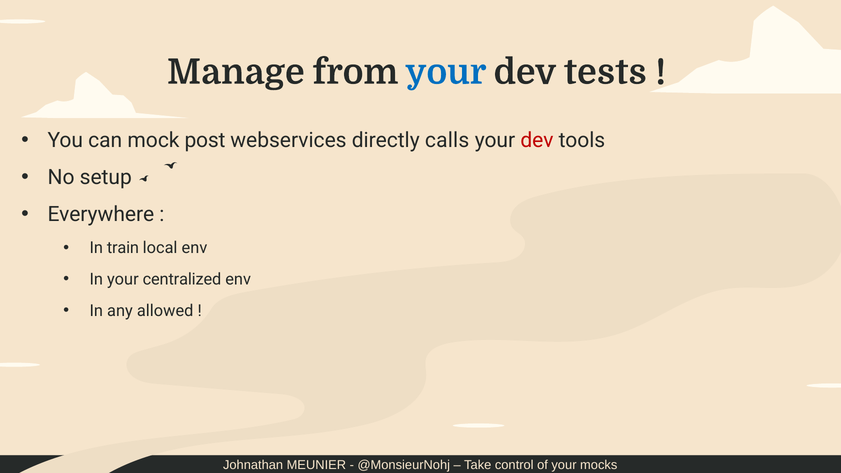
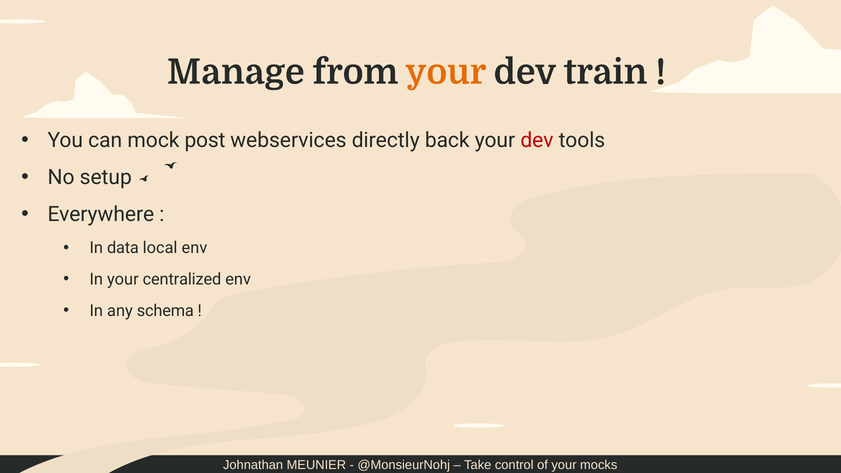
your colour: blue -> orange (446, 72)
tests: tests -> train (605, 72)
calls: calls -> back (447, 141)
train: train -> data (123, 248)
allowed: allowed -> schema (165, 311)
